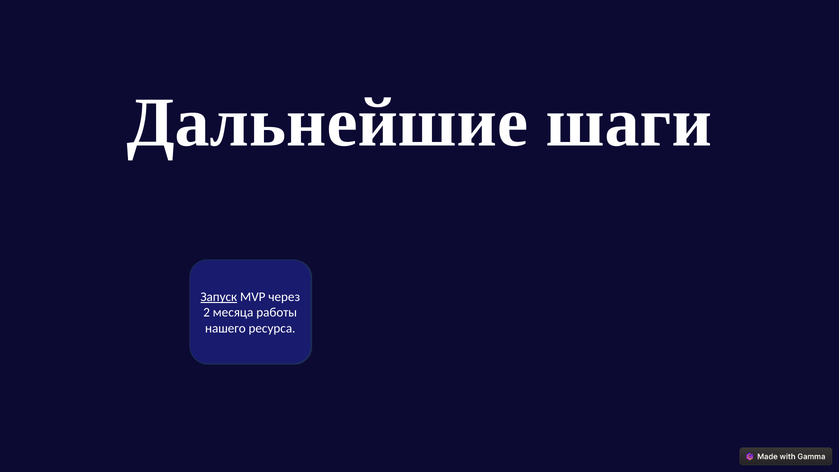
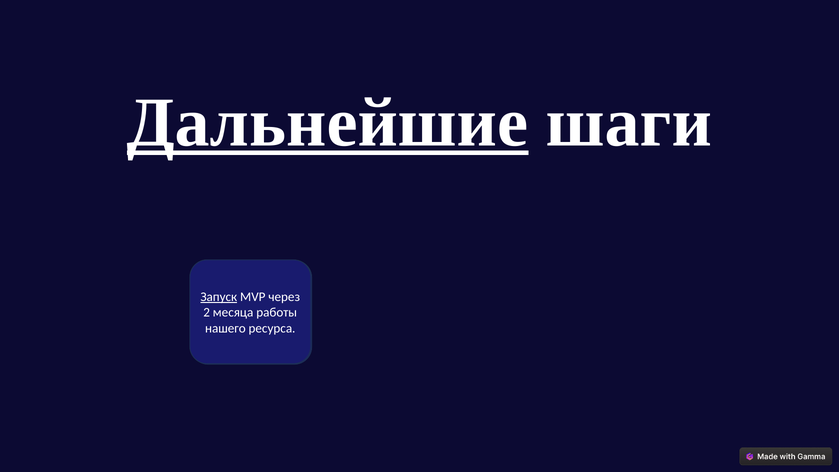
Дальнейшие underline: none -> present (328, 123)
